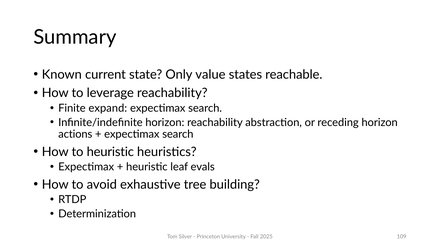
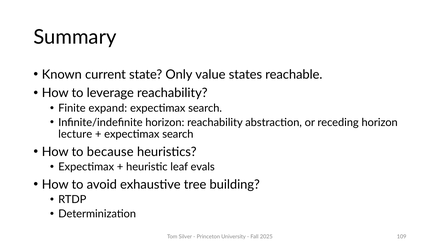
actions: actions -> lecture (75, 134)
to heuristic: heuristic -> because (110, 151)
